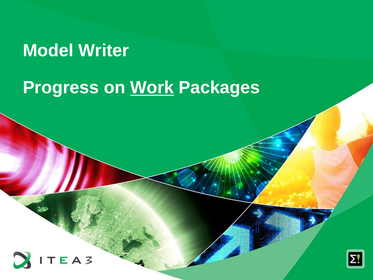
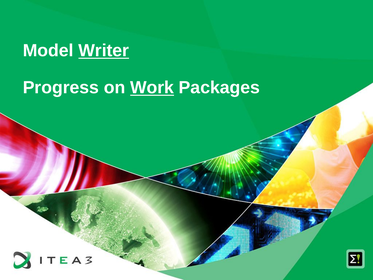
Writer underline: none -> present (104, 51)
